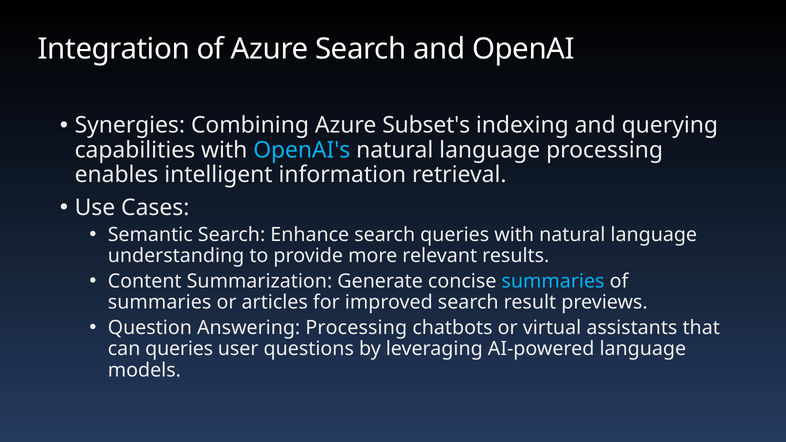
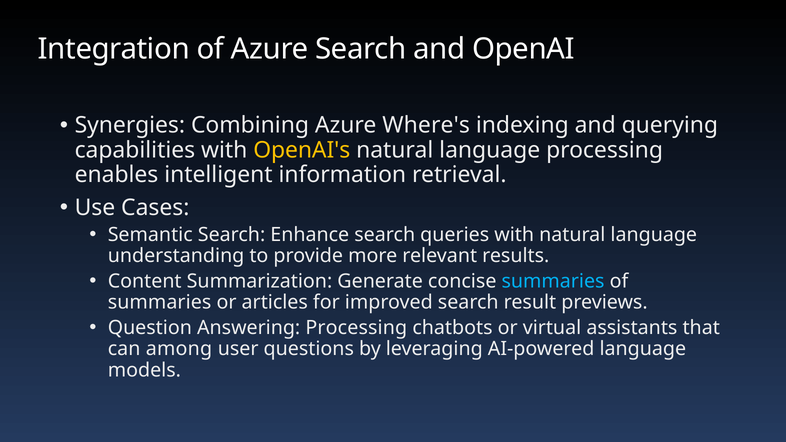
Subset's: Subset's -> Where's (426, 125)
OpenAI's colour: light blue -> yellow (302, 150)
can queries: queries -> among (179, 349)
